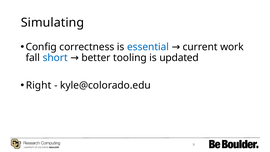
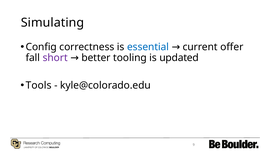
work: work -> offer (232, 47)
short colour: blue -> purple (55, 58)
Right: Right -> Tools (39, 85)
